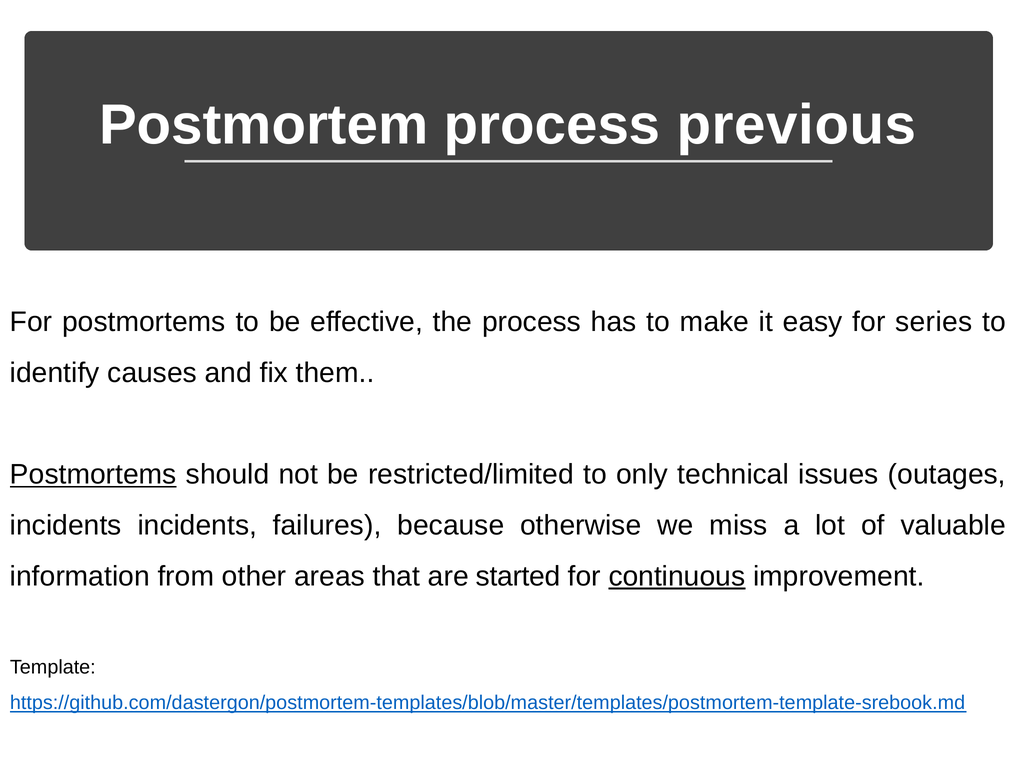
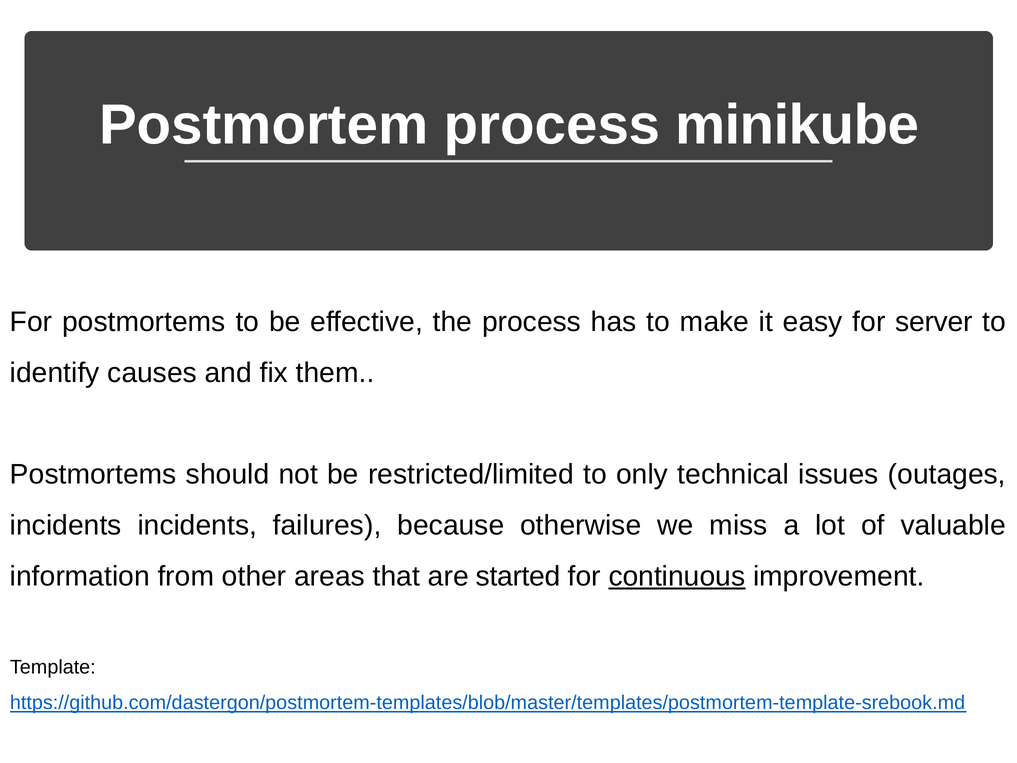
previous: previous -> minikube (797, 125)
series: series -> server (934, 322)
Postmortems underline: present -> none (93, 474)
